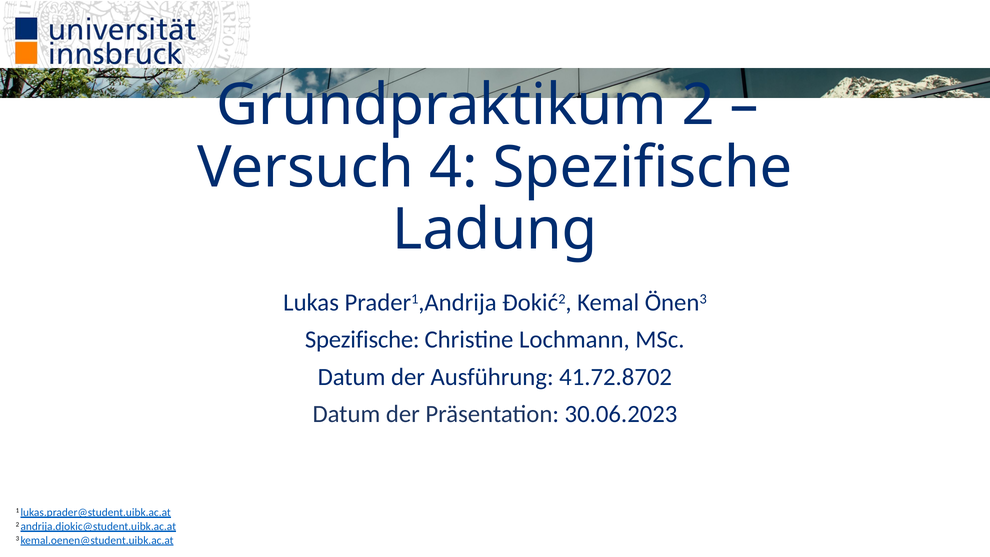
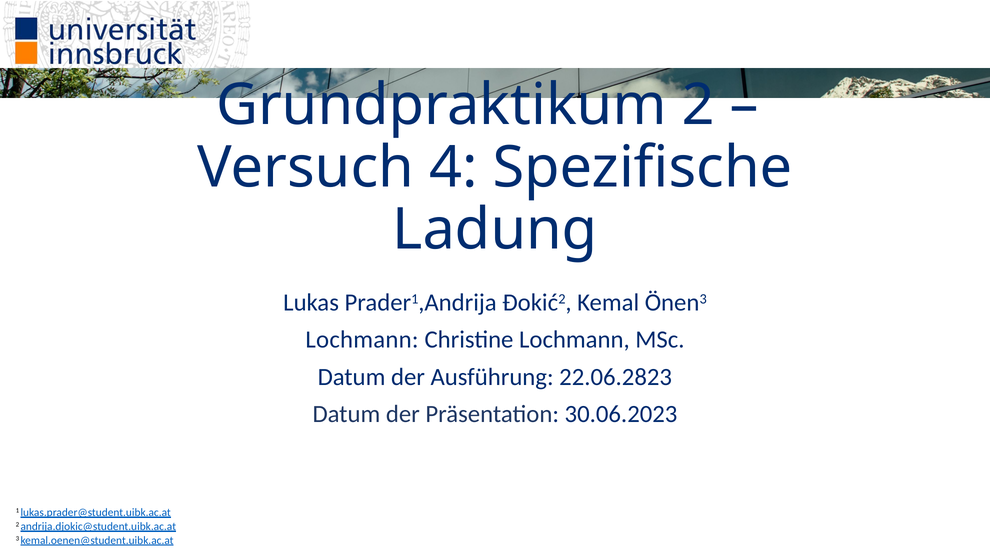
Spezifische: Spezifische -> Lochmann (362, 340)
41.72.8702: 41.72.8702 -> 22.06.2823 (616, 377)
